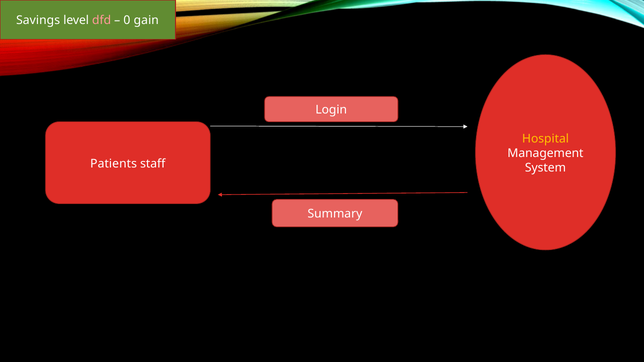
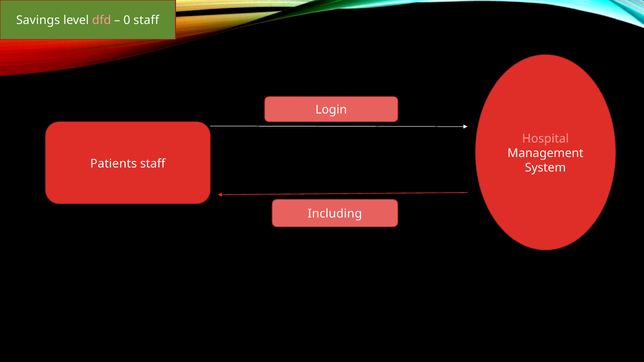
0 gain: gain -> staff (146, 20)
Hospital colour: yellow -> pink (545, 139)
Summary: Summary -> Including (335, 214)
